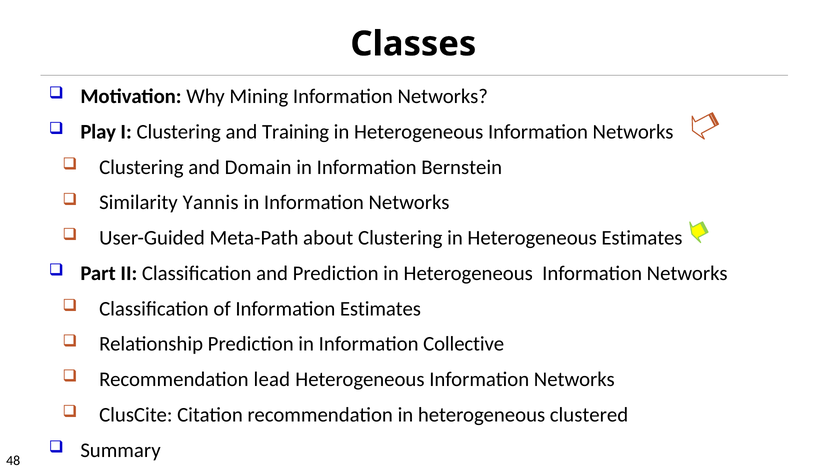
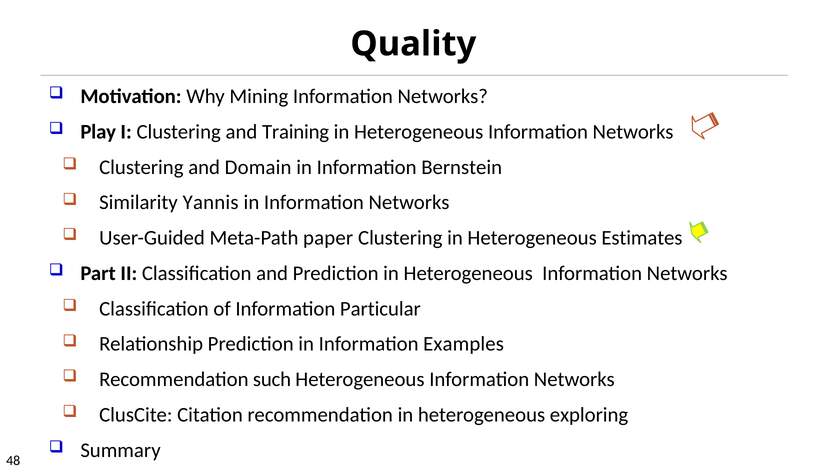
Classes: Classes -> Quality (413, 44)
about: about -> paper (328, 238)
Information Estimates: Estimates -> Particular (380, 308)
Collective: Collective -> Examples (464, 344)
lead: lead -> such (272, 379)
clustered: clustered -> exploring (589, 414)
